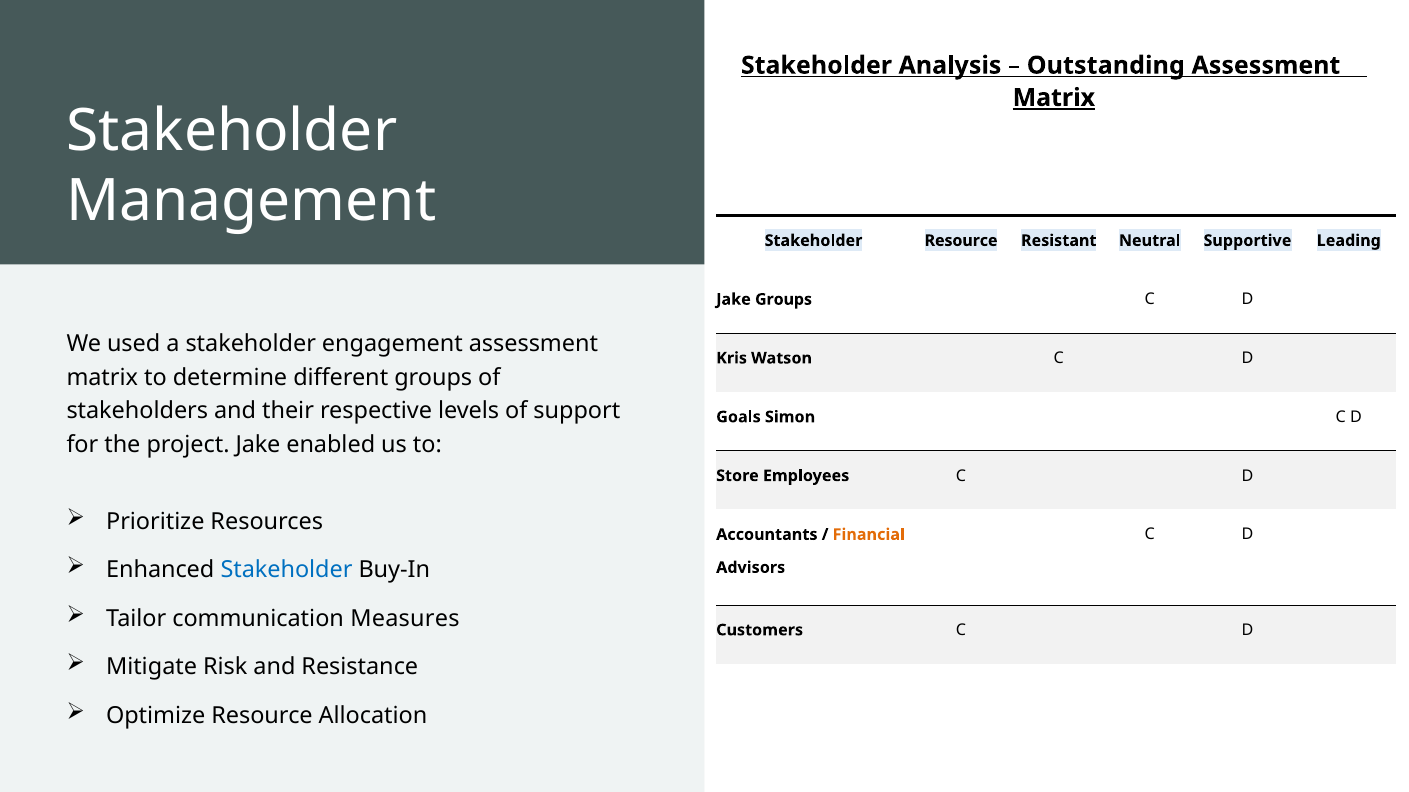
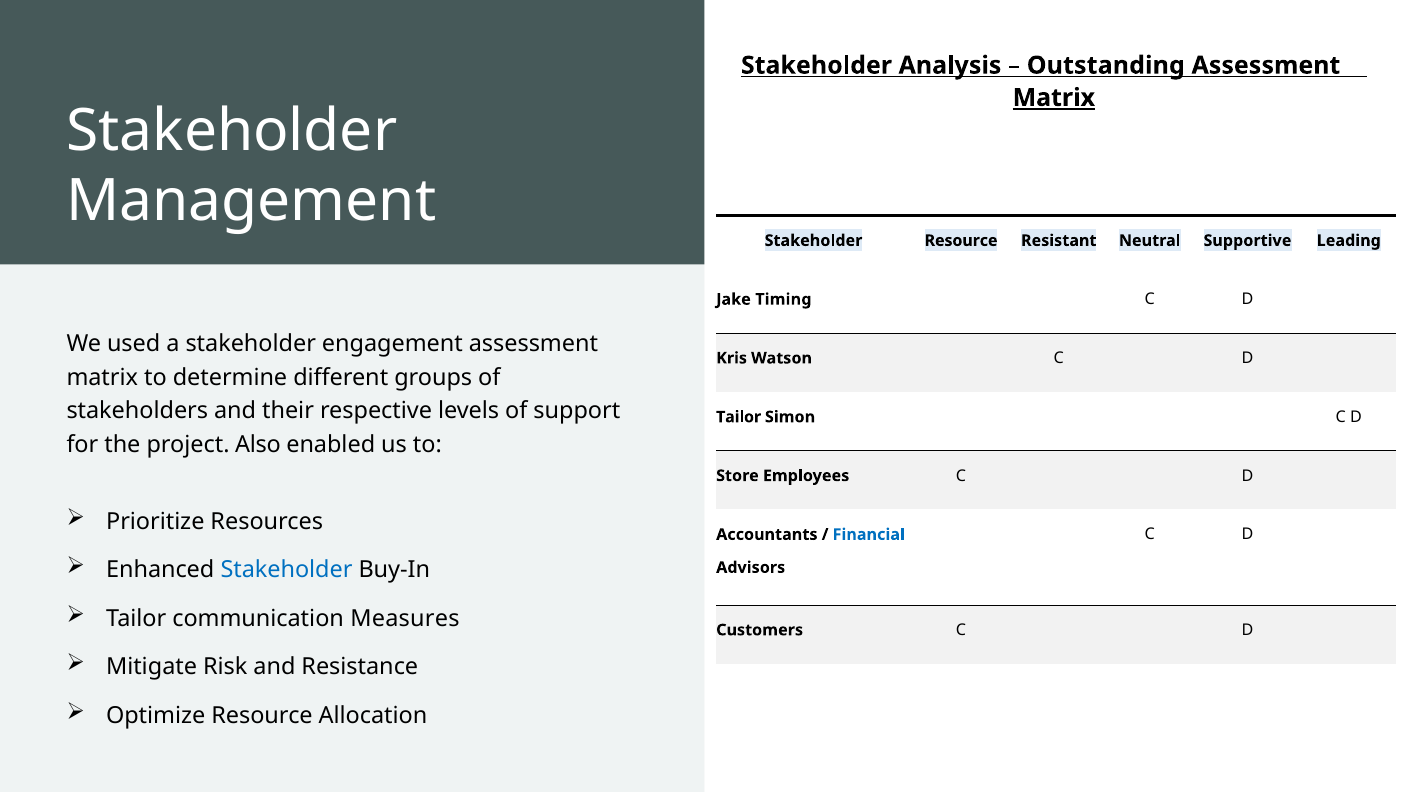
Jake Groups: Groups -> Timing (783, 300)
Goals: Goals -> Tailor (739, 417)
project Jake: Jake -> Also (258, 445)
Financial colour: orange -> blue (869, 535)
